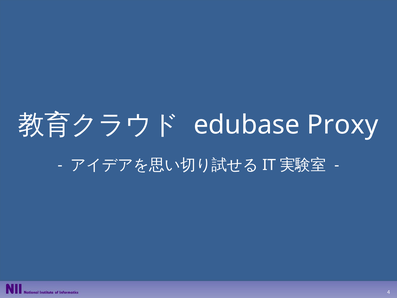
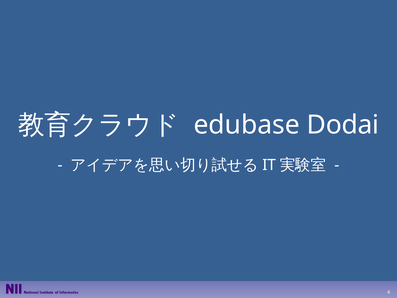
Proxy: Proxy -> Dodai (343, 125)
